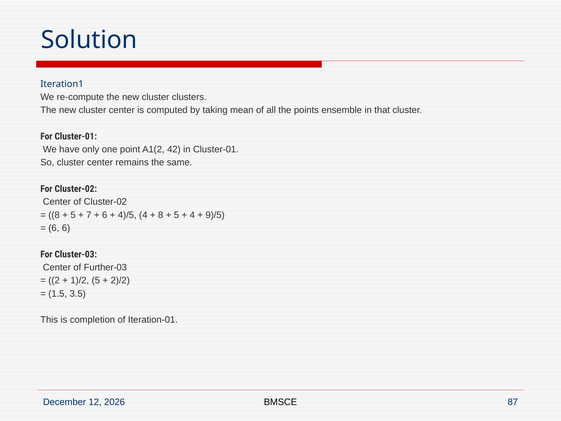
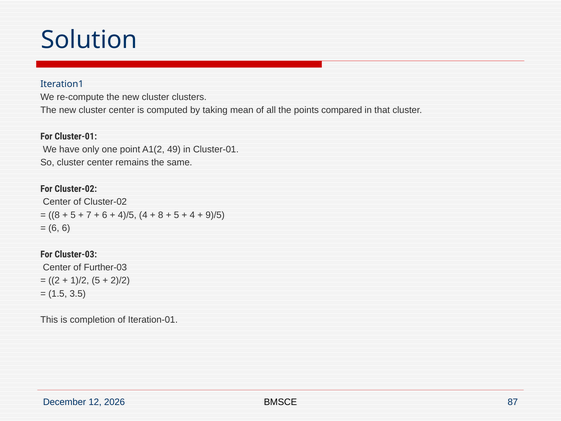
ensemble: ensemble -> compared (342, 110)
42: 42 -> 49 (174, 149)
